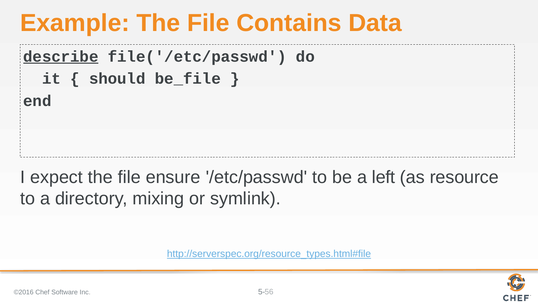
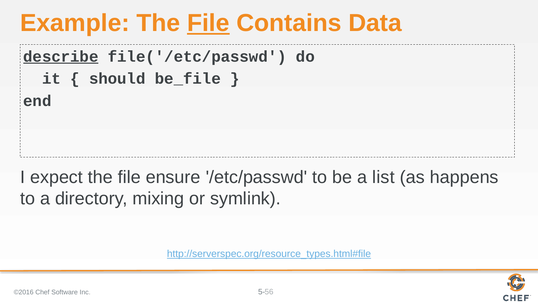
File underline: none -> present (208, 23)
left: left -> list (383, 177)
resource: resource -> happens (464, 177)
